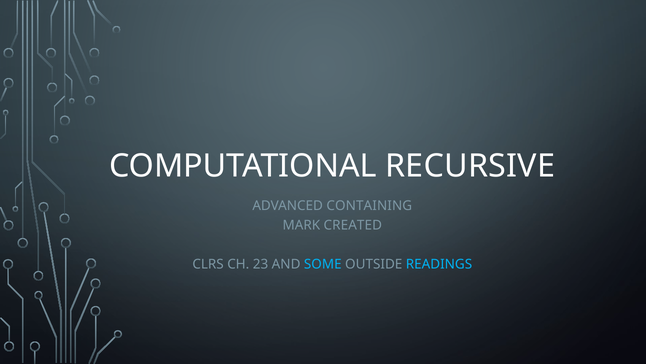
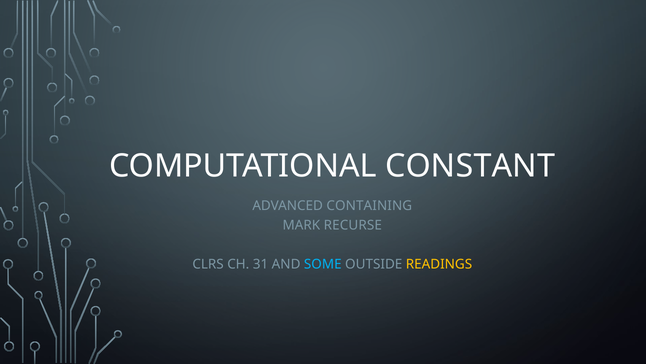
RECURSIVE: RECURSIVE -> CONSTANT (470, 166)
CREATED: CREATED -> RECURSE (353, 225)
23: 23 -> 31 (261, 264)
READINGS colour: light blue -> yellow (439, 264)
